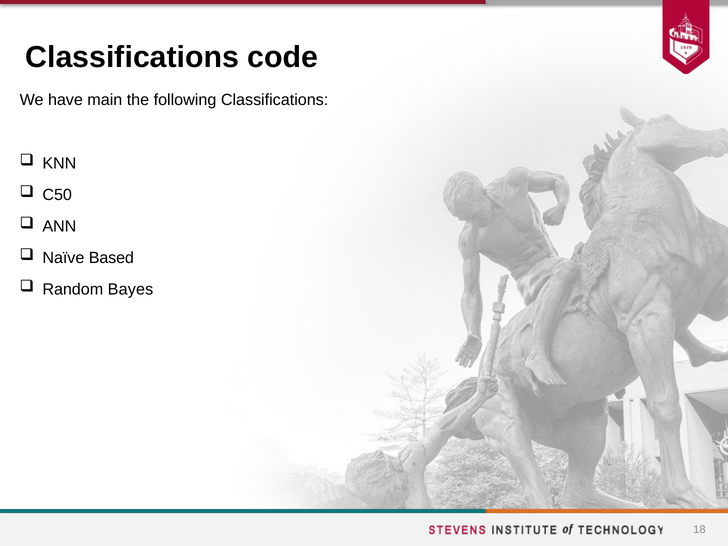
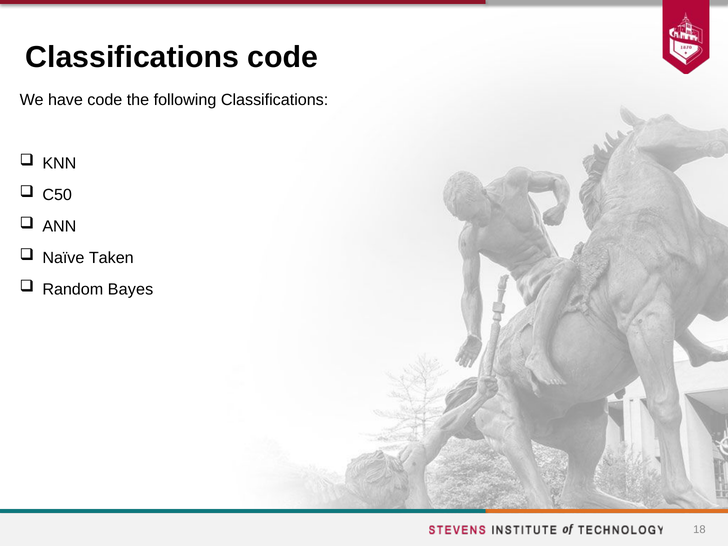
have main: main -> code (105, 100)
Based: Based -> Taken (111, 258)
